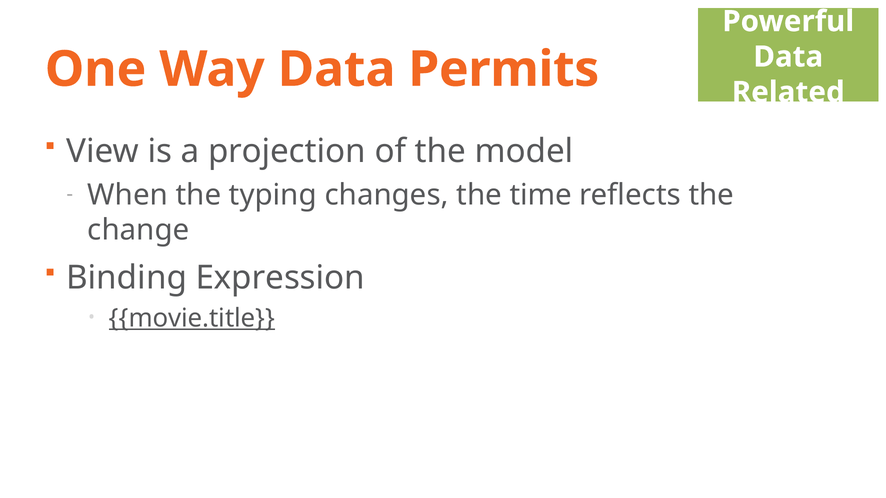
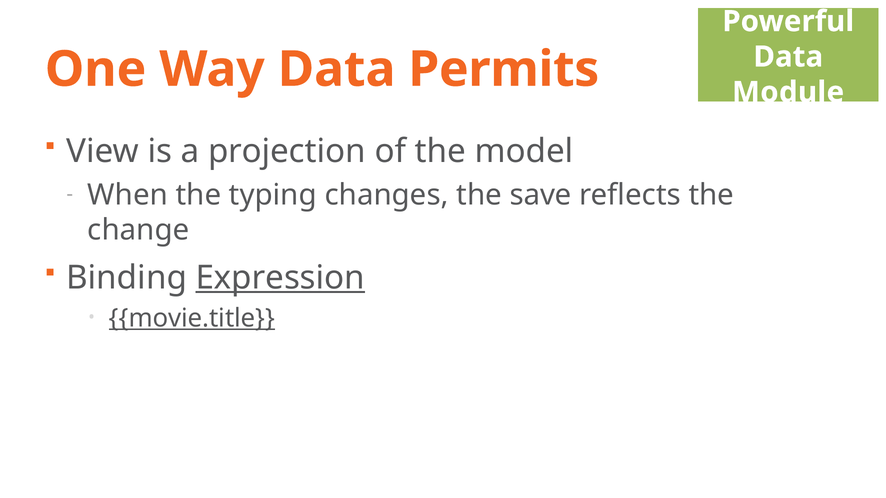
Related: Related -> Module (788, 92)
time: time -> save (541, 195)
Expression underline: none -> present (280, 278)
